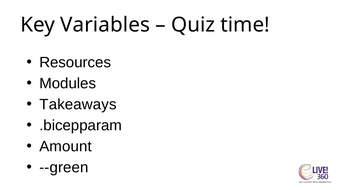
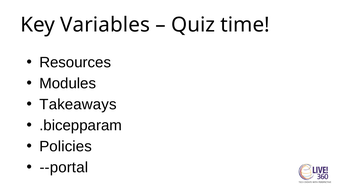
Amount: Amount -> Policies (66, 147)
--green: --green -> --portal (64, 168)
